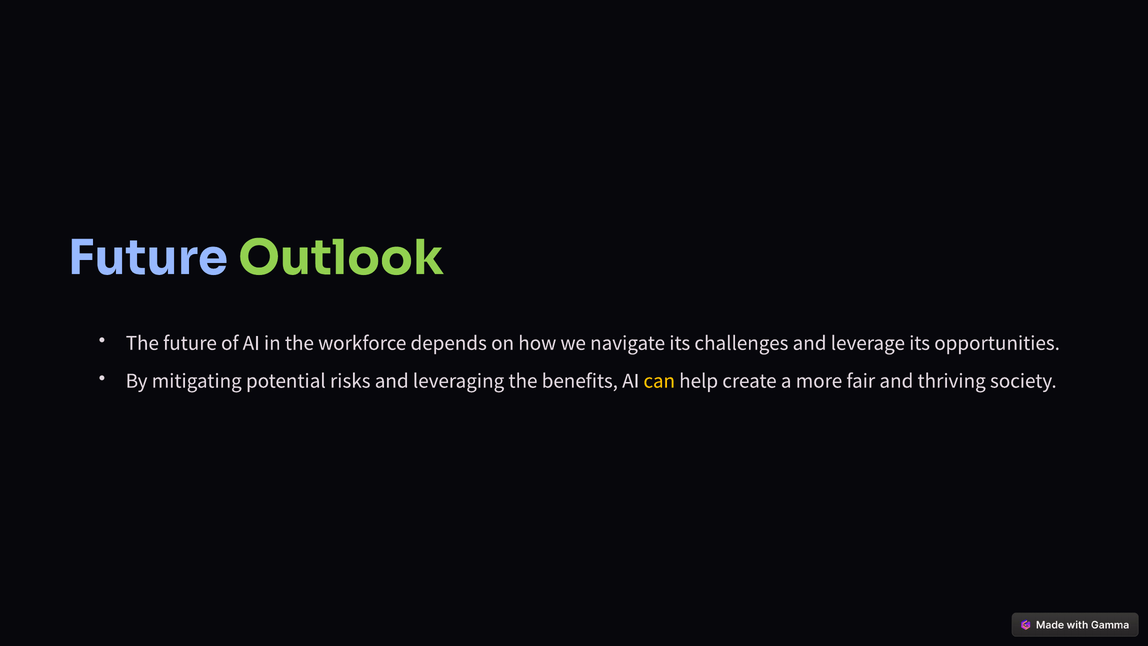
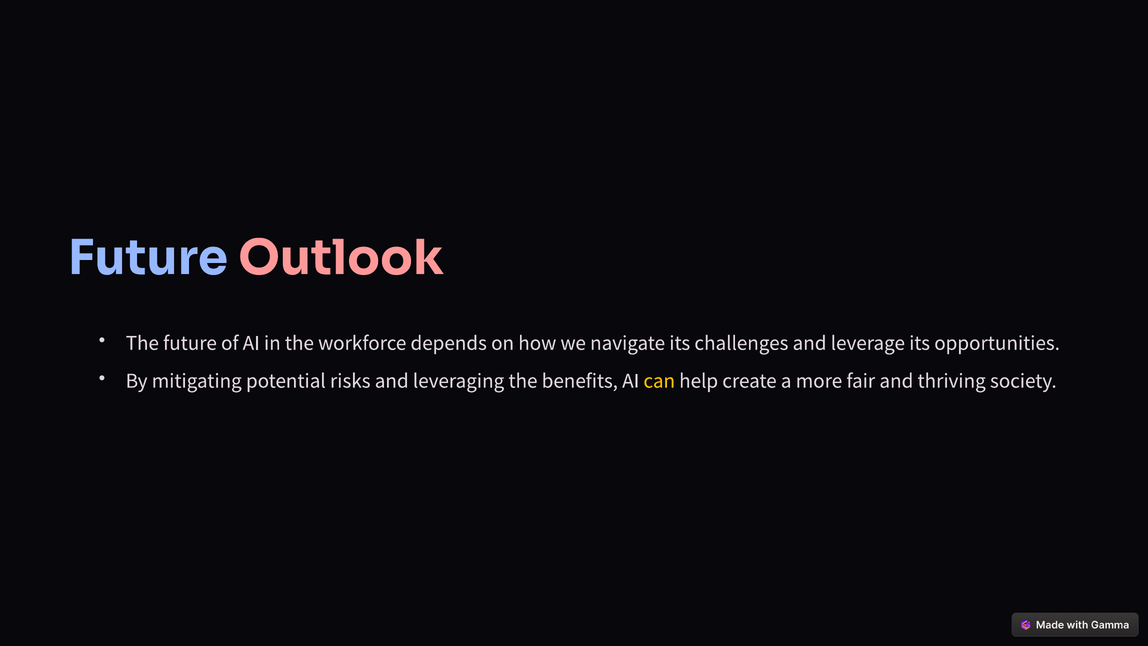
Outlook colour: light green -> pink (341, 258)
